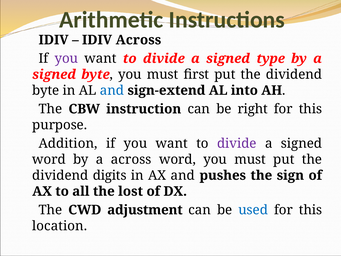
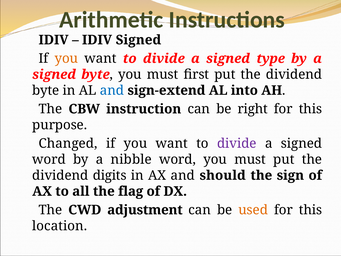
IDIV Across: Across -> Signed (138, 40)
you colour: purple -> orange (66, 58)
Addition: Addition -> Changed (68, 143)
a across: across -> nibble (131, 159)
pushes: pushes -> should (223, 175)
lost: lost -> flag (131, 191)
used colour: blue -> orange (253, 210)
